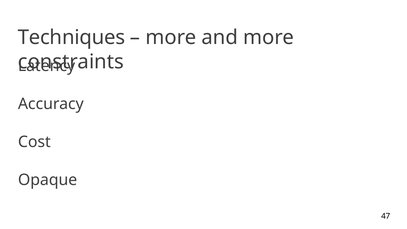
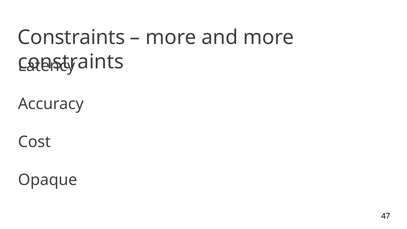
Techniques: Techniques -> Constraints (71, 38)
